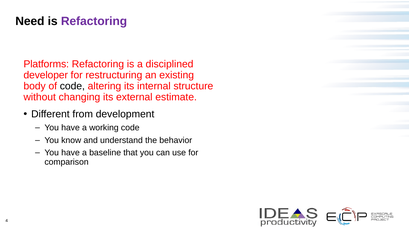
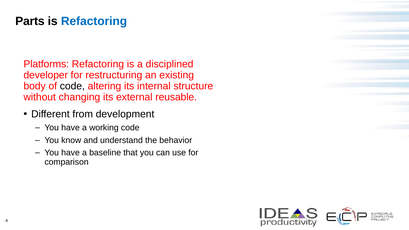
Need: Need -> Parts (30, 21)
Refactoring colour: purple -> blue (94, 21)
estimate: estimate -> reusable (176, 97)
